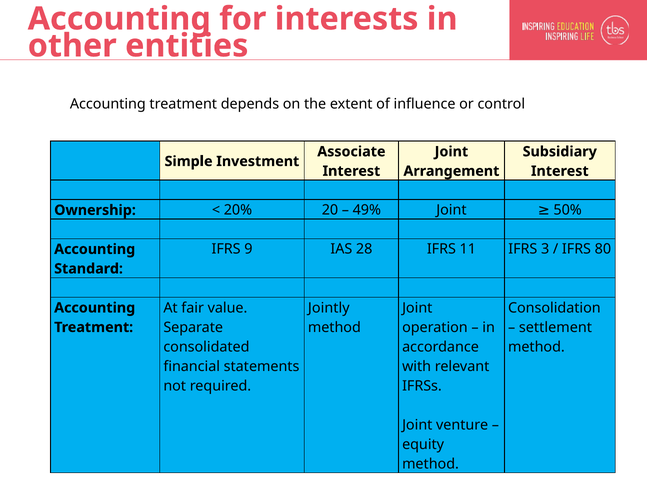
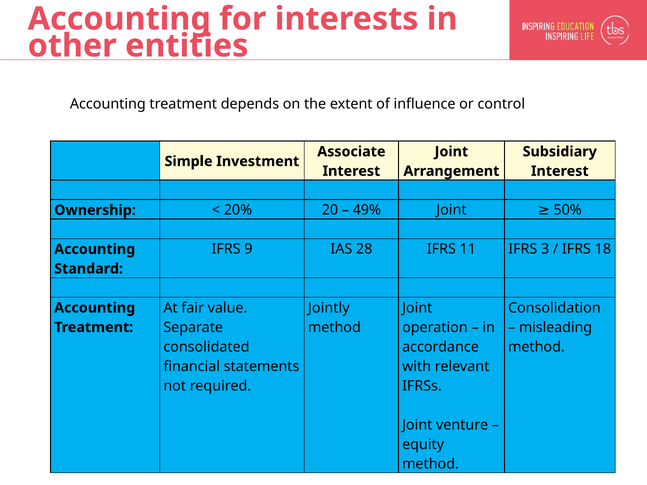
80: 80 -> 18 (603, 249)
settlement: settlement -> misleading (556, 327)
